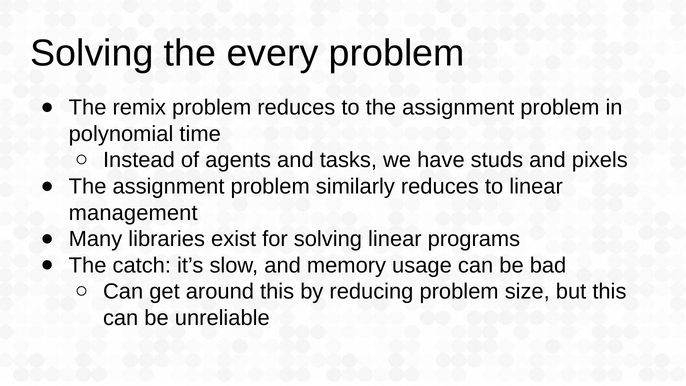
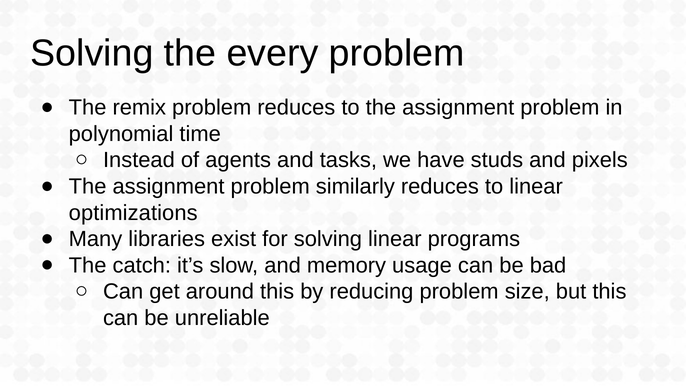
management: management -> optimizations (133, 213)
